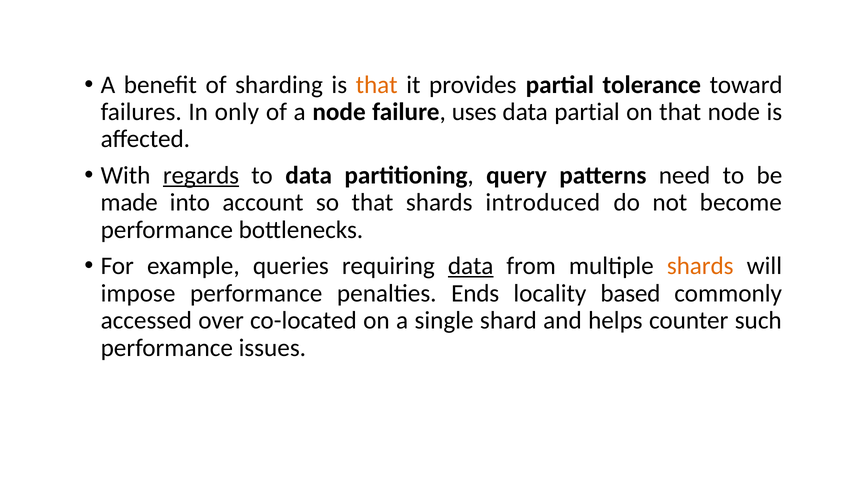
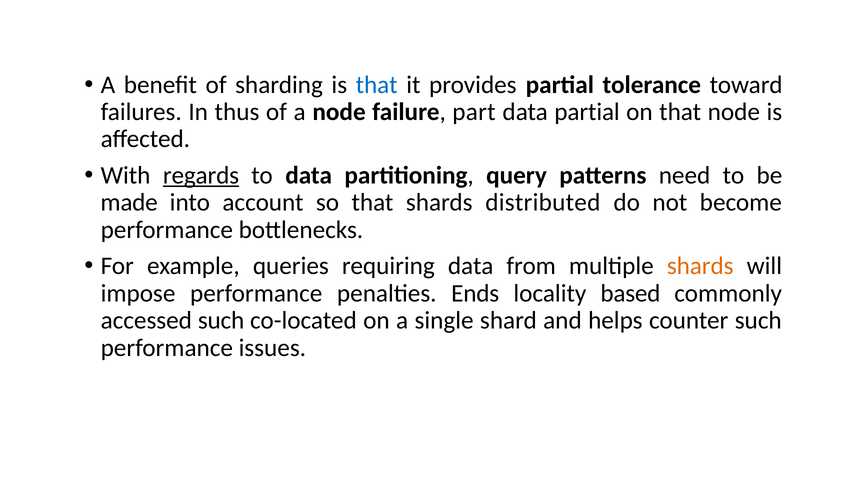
that colour: orange -> blue (377, 85)
only: only -> thus (237, 112)
uses: uses -> part (474, 112)
introduced: introduced -> distributed (543, 202)
data underline: present -> none (471, 266)
accessed over: over -> such (221, 320)
